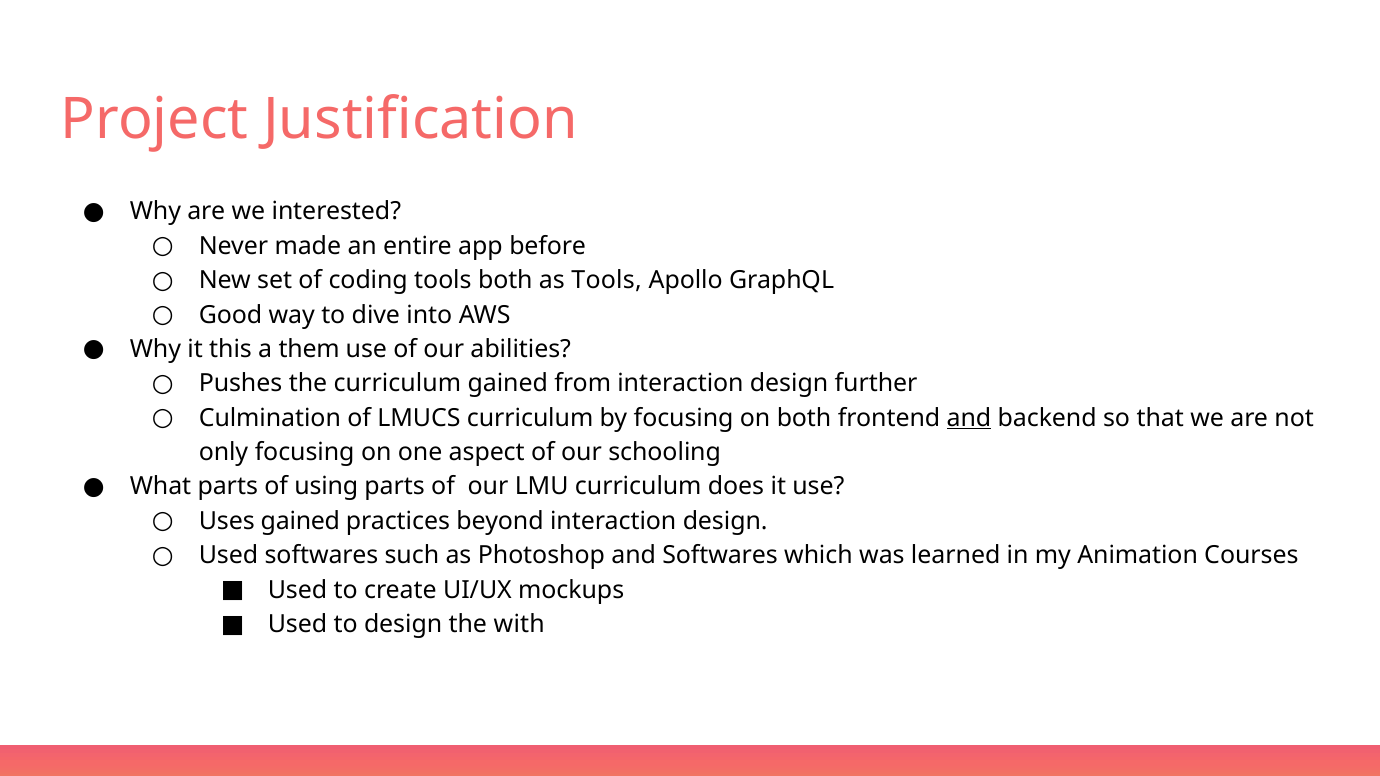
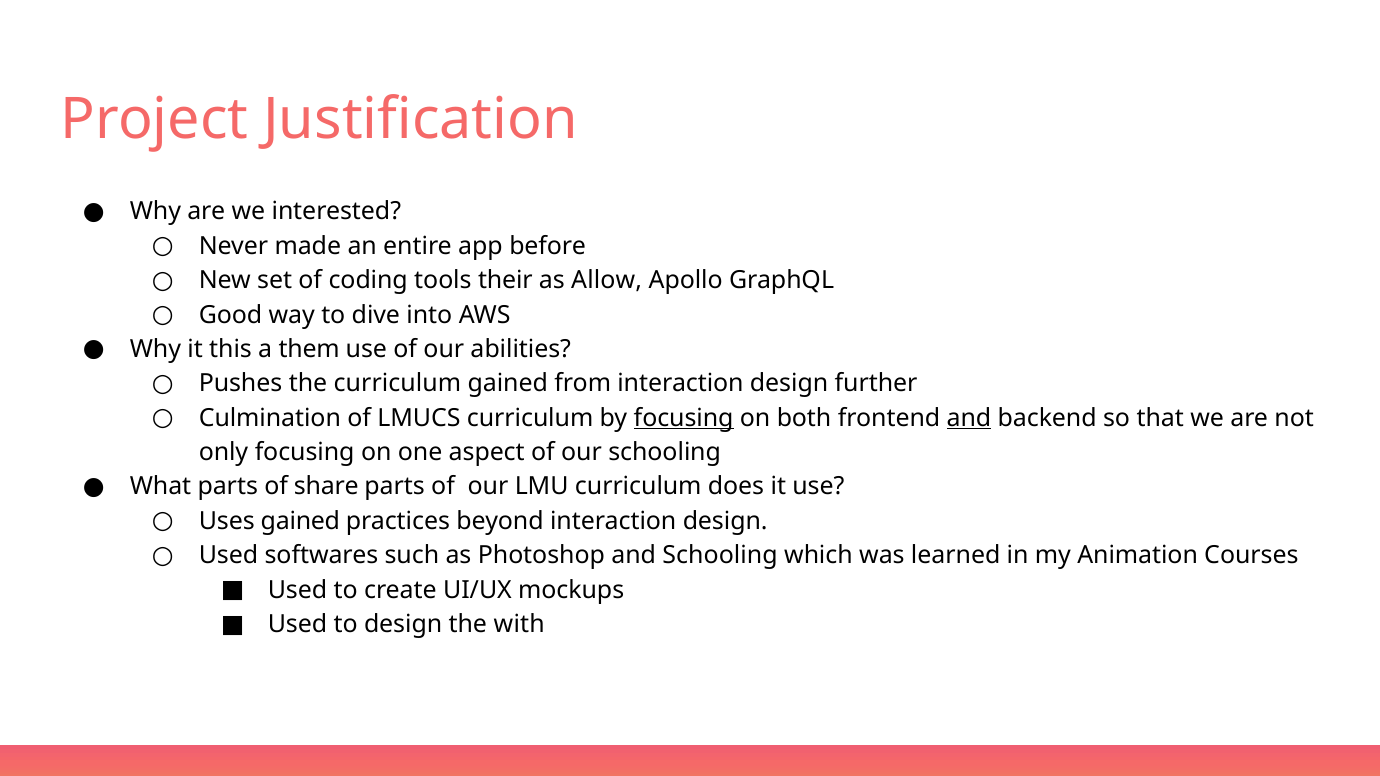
tools both: both -> their (505, 281)
as Tools: Tools -> Allow (607, 281)
focusing underline: none -> present (684, 418)
using: using -> share (326, 487)
and Softwares: Softwares -> Schooling (720, 556)
